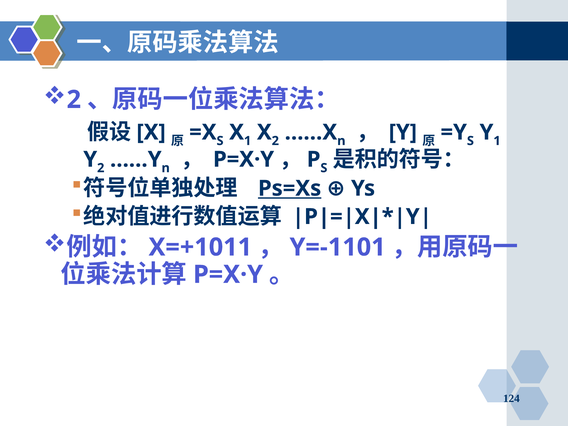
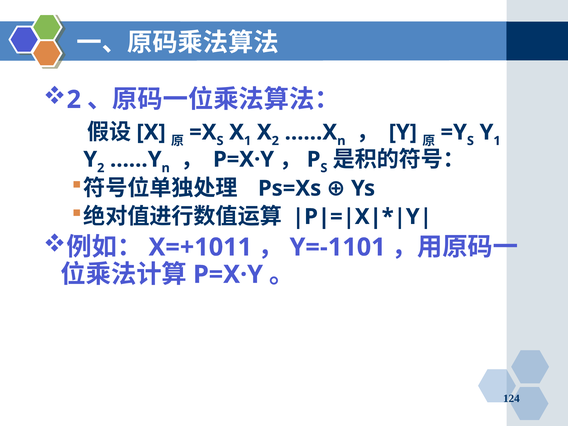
Ps=Xs underline: present -> none (290, 188)
